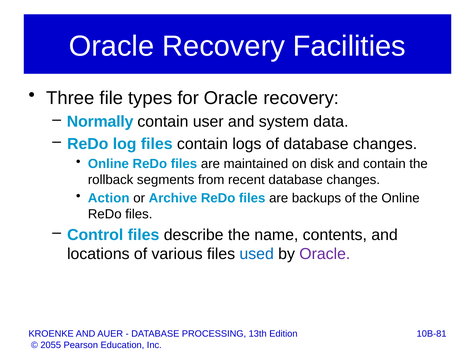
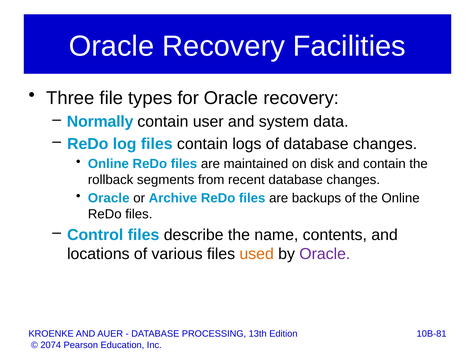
Action: Action -> Oracle (109, 198)
used colour: blue -> orange (257, 253)
2055: 2055 -> 2074 (51, 344)
